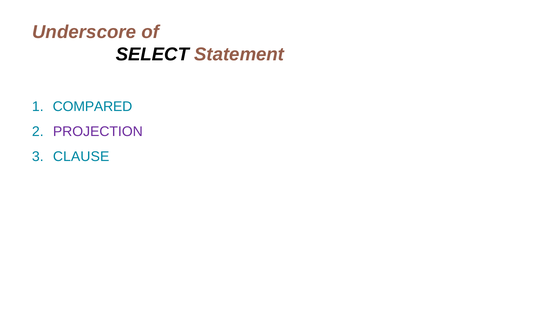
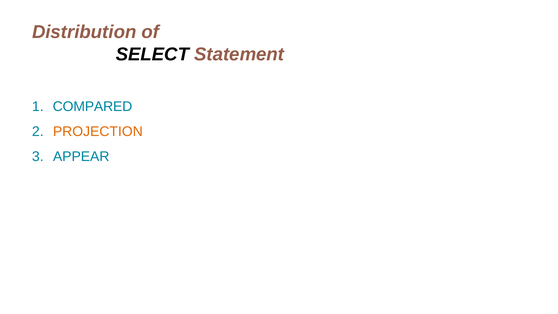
Underscore: Underscore -> Distribution (84, 32)
PROJECTION colour: purple -> orange (98, 132)
CLAUSE: CLAUSE -> APPEAR (81, 157)
